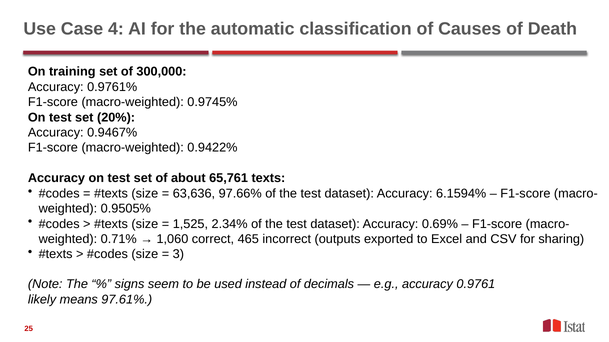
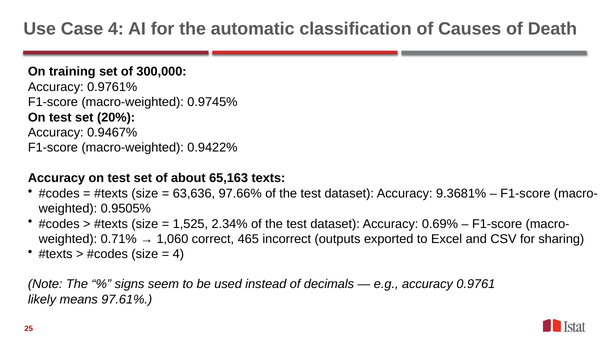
65,761: 65,761 -> 65,163 (229, 178)
6.1594%: 6.1594% -> 9.3681% (461, 194)
3: 3 -> 4 (178, 255)
